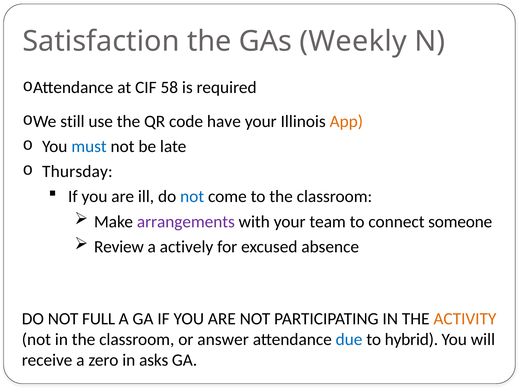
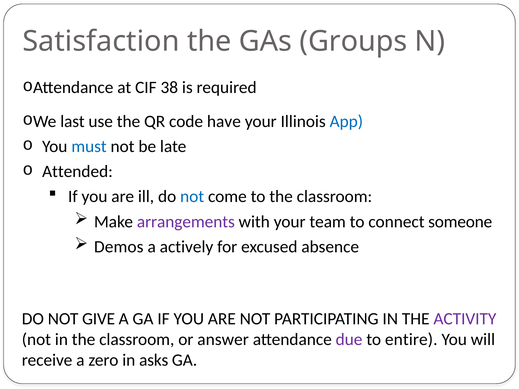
Weekly: Weekly -> Groups (353, 41)
58: 58 -> 38 (169, 88)
still: still -> last (72, 121)
App colour: orange -> blue (346, 121)
Thursday: Thursday -> Attended (77, 172)
Review: Review -> Demos (119, 247)
FULL: FULL -> GIVE (99, 319)
ACTIVITY colour: orange -> purple (465, 319)
due colour: blue -> purple (349, 340)
hybrid: hybrid -> entire (411, 340)
